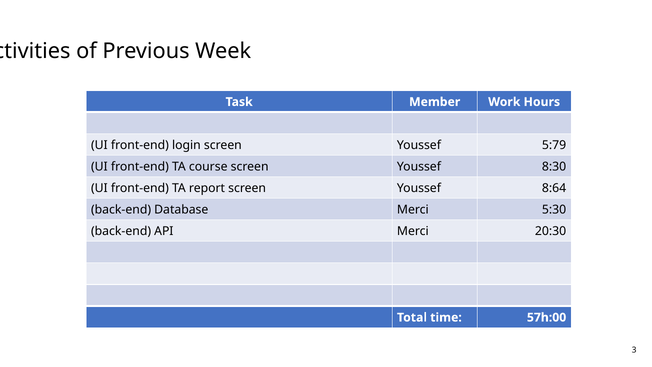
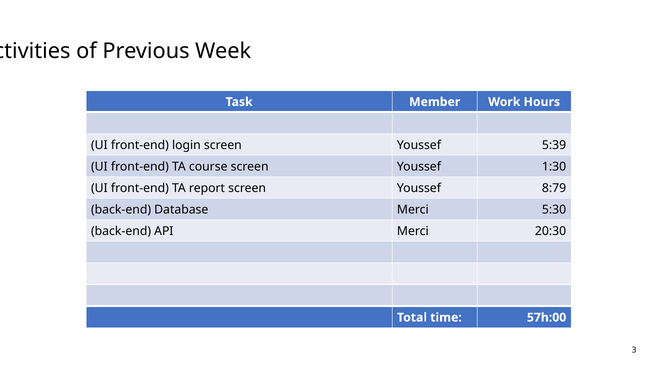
5:79: 5:79 -> 5:39 (554, 145)
8:30: 8:30 -> 1:30 (554, 166)
8:64: 8:64 -> 8:79 (554, 188)
